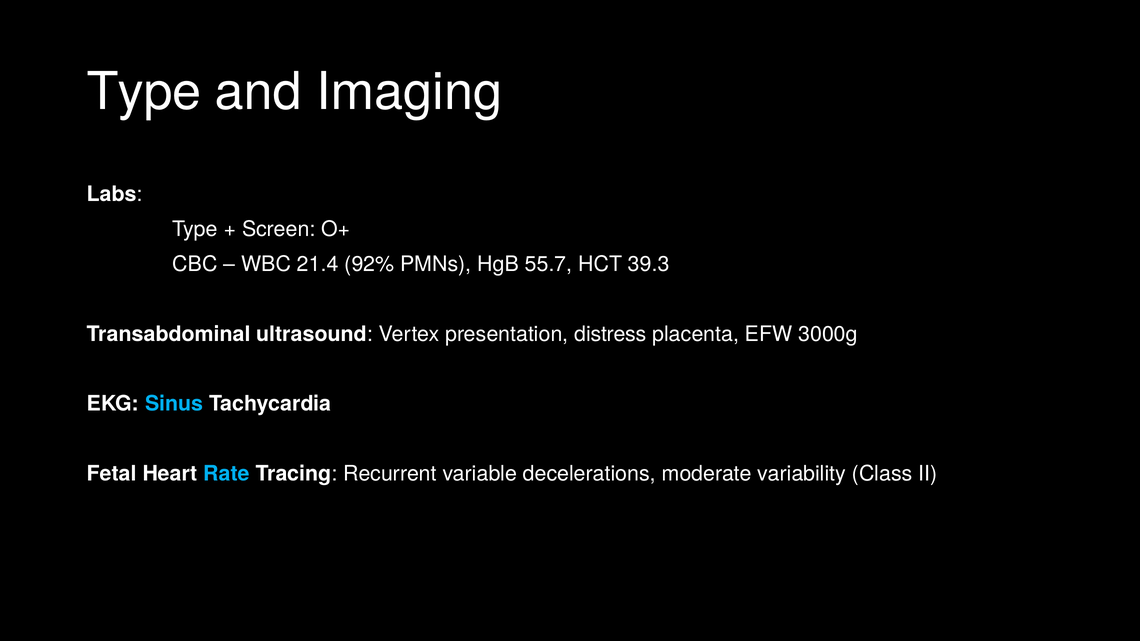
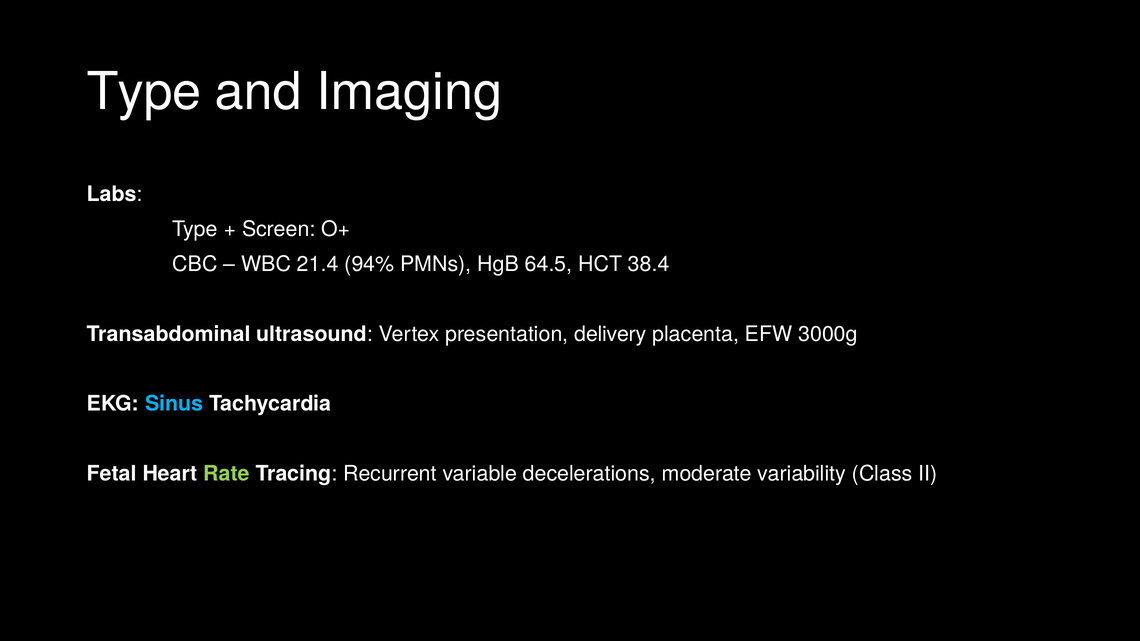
92%: 92% -> 94% (369, 264)
55.7: 55.7 -> 64.5 (549, 264)
39.3: 39.3 -> 38.4 (649, 264)
distress: distress -> delivery (610, 334)
Rate colour: light blue -> light green (227, 474)
